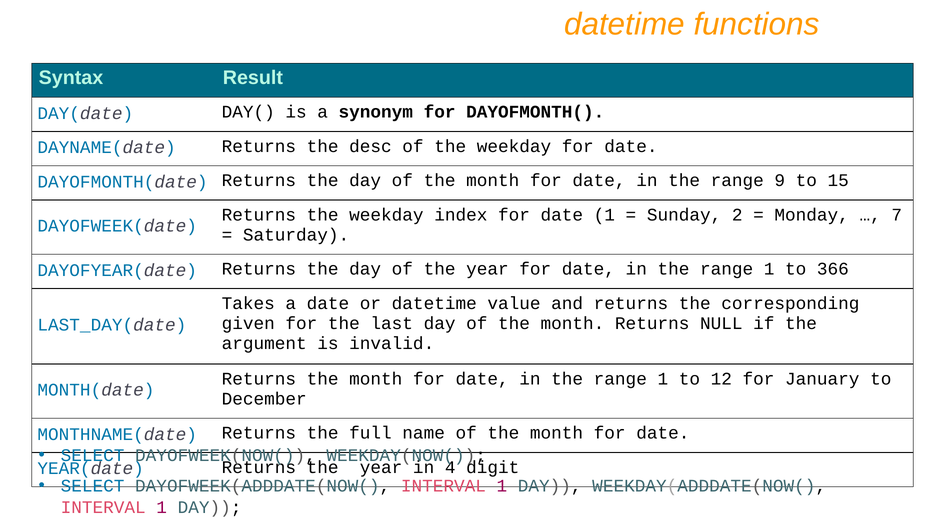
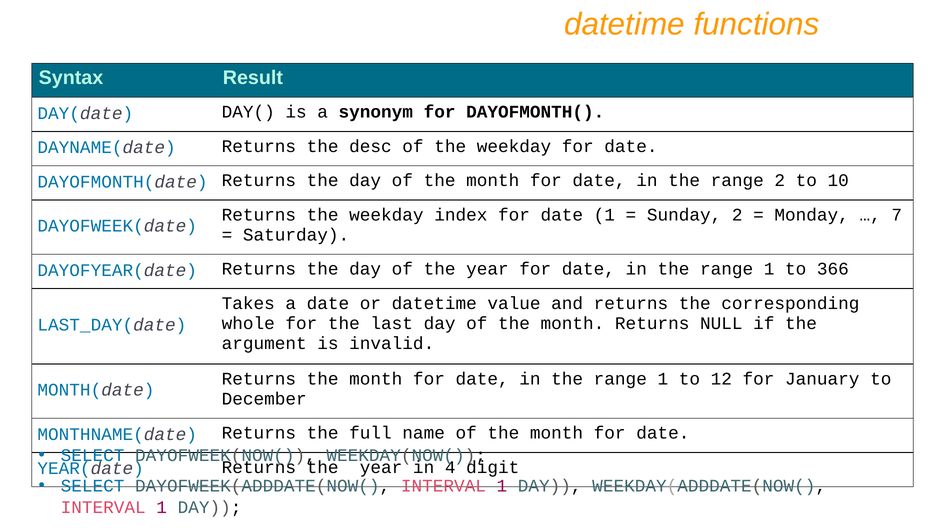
range 9: 9 -> 2 (780, 181)
15: 15 -> 10 (838, 181)
given: given -> whole (248, 324)
